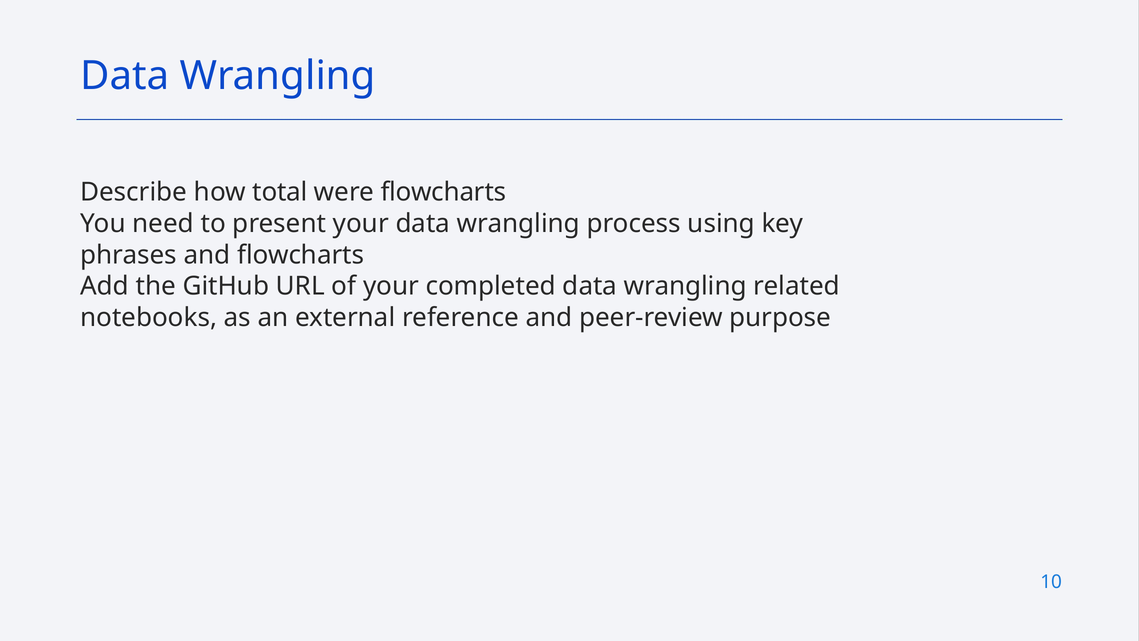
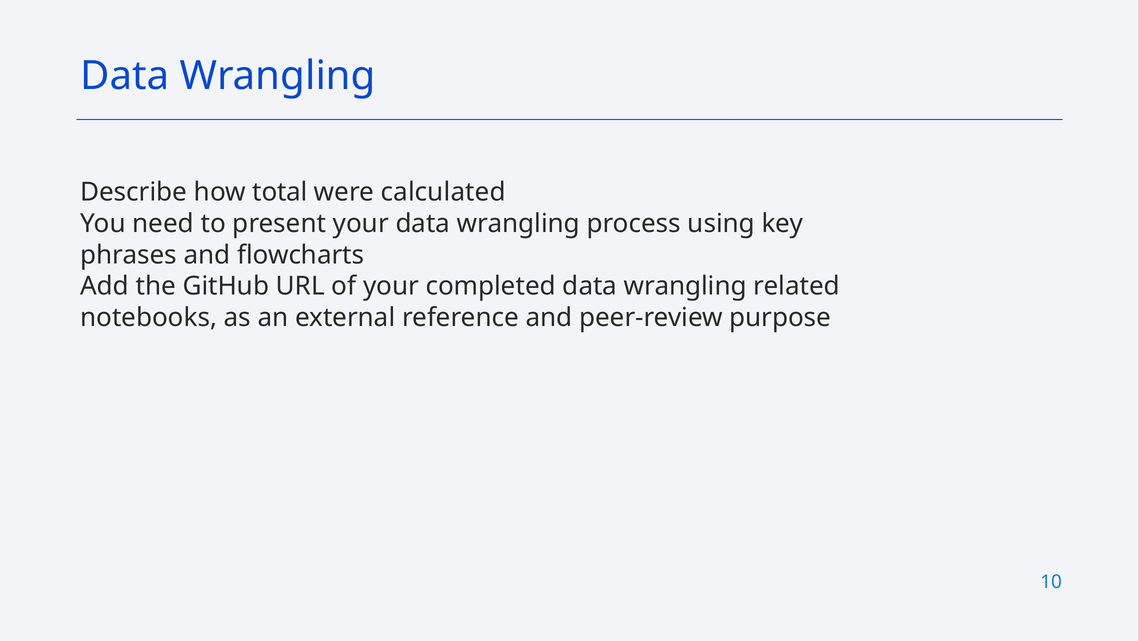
were flowcharts: flowcharts -> calculated (443, 192)
